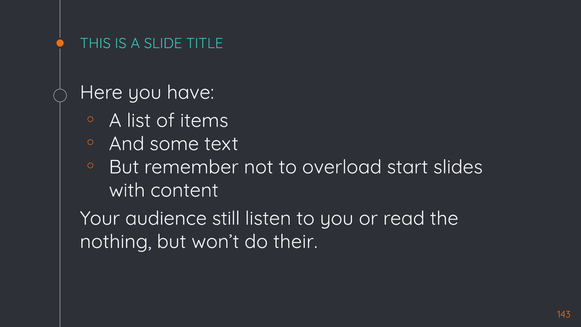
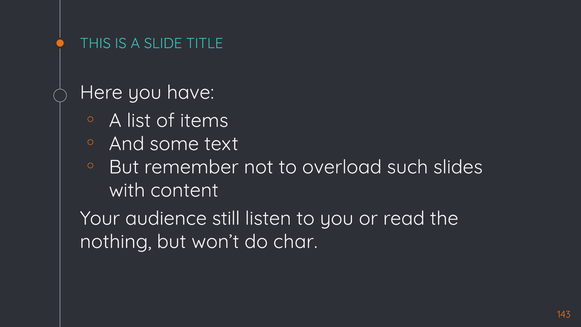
start: start -> such (407, 167)
their: their -> char (295, 242)
